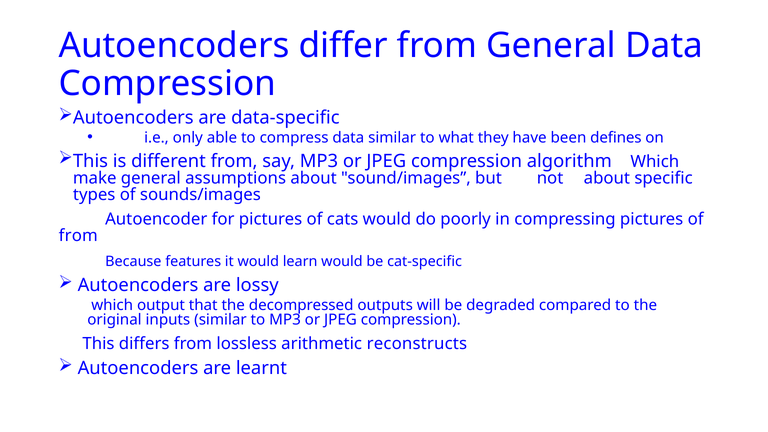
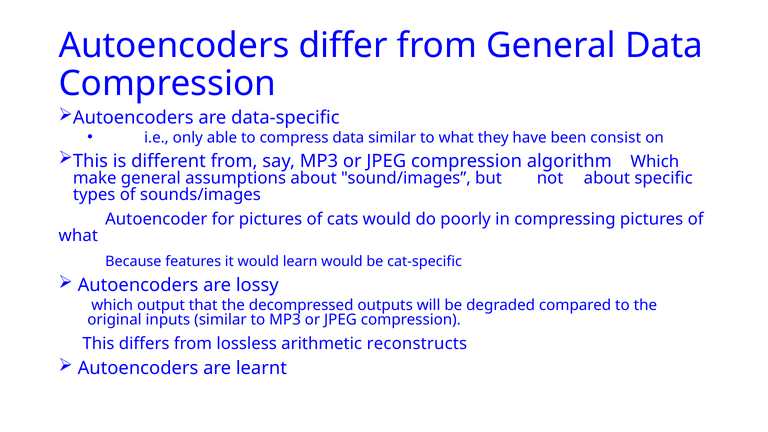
defines: defines -> consist (616, 138)
from: from -> what (78, 236)
